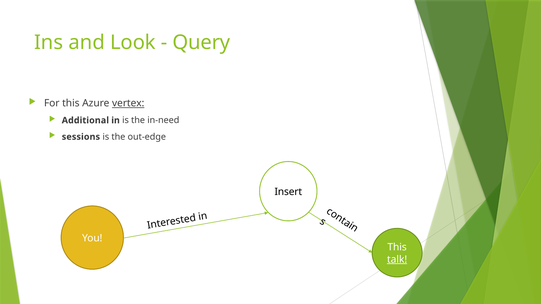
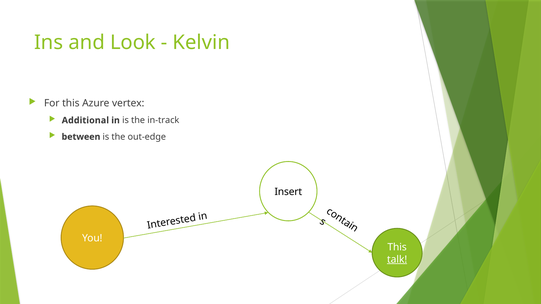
Query: Query -> Kelvin (201, 43)
vertex underline: present -> none (128, 103)
in-need: in-need -> in-track (163, 120)
sessions: sessions -> between (81, 137)
